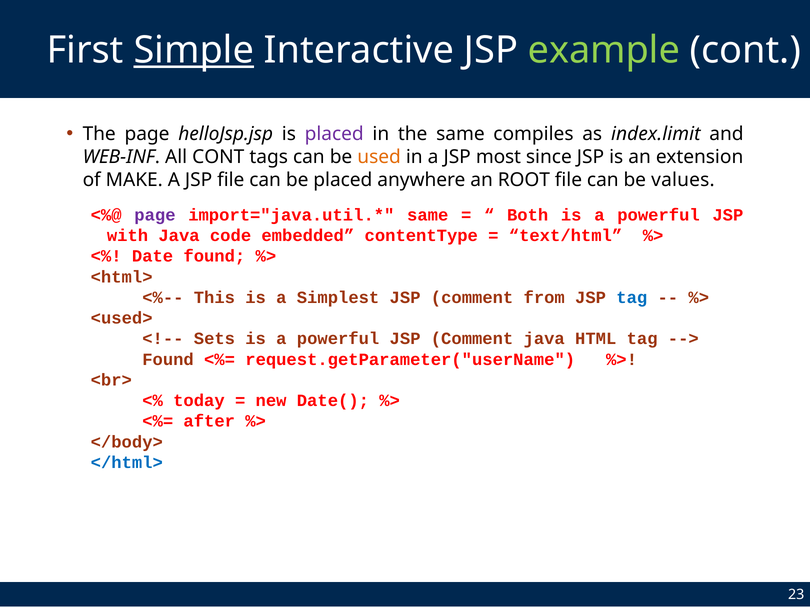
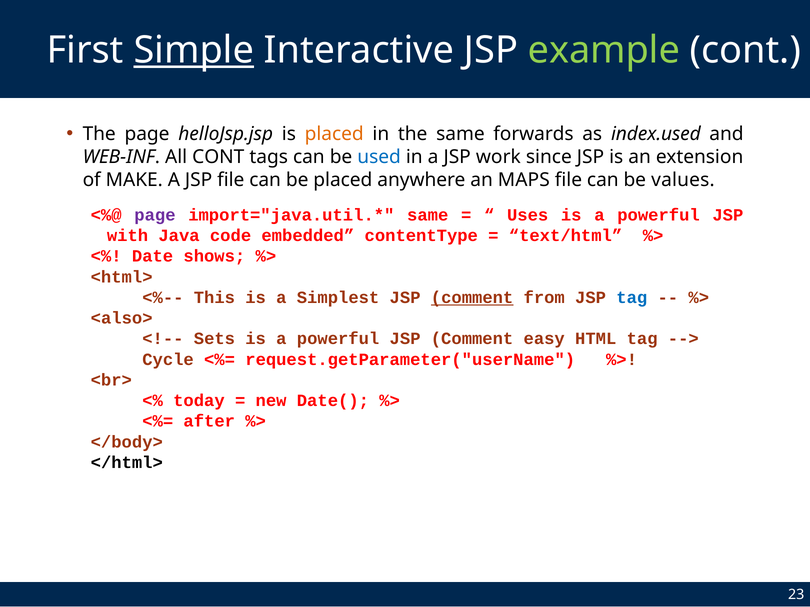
placed colour: purple -> orange (334, 134)
compiles: compiles -> forwards (533, 134)
index.limit: index.limit -> index.used (656, 134)
used colour: orange -> blue (379, 157)
most: most -> work (498, 157)
ROOT: ROOT -> MAPS (524, 180)
Both: Both -> Uses (528, 215)
Date found: found -> shows (214, 257)
comment underline: none -> present (472, 298)
<used>: <used> -> <also> (122, 318)
Comment java: java -> easy (544, 339)
Found: Found -> Cycle (168, 360)
</html> colour: blue -> black (127, 463)
